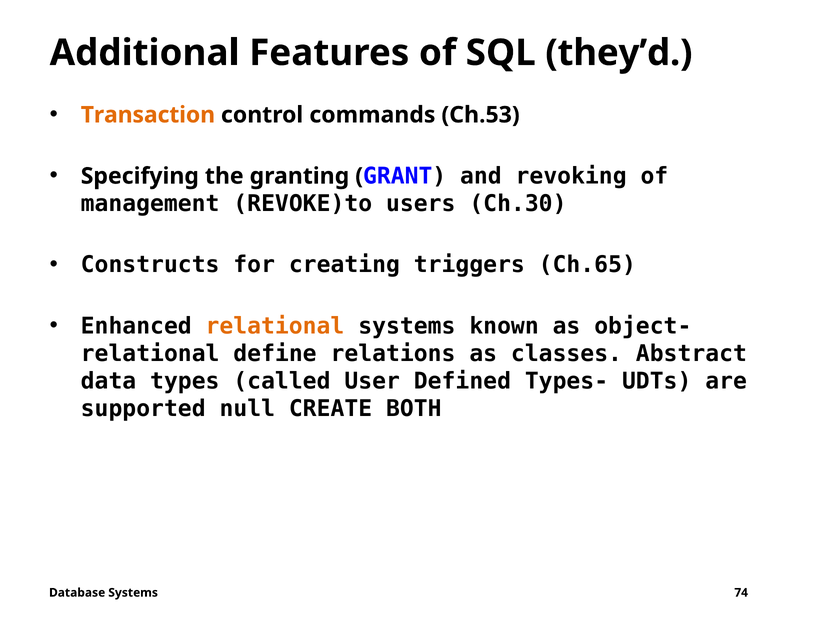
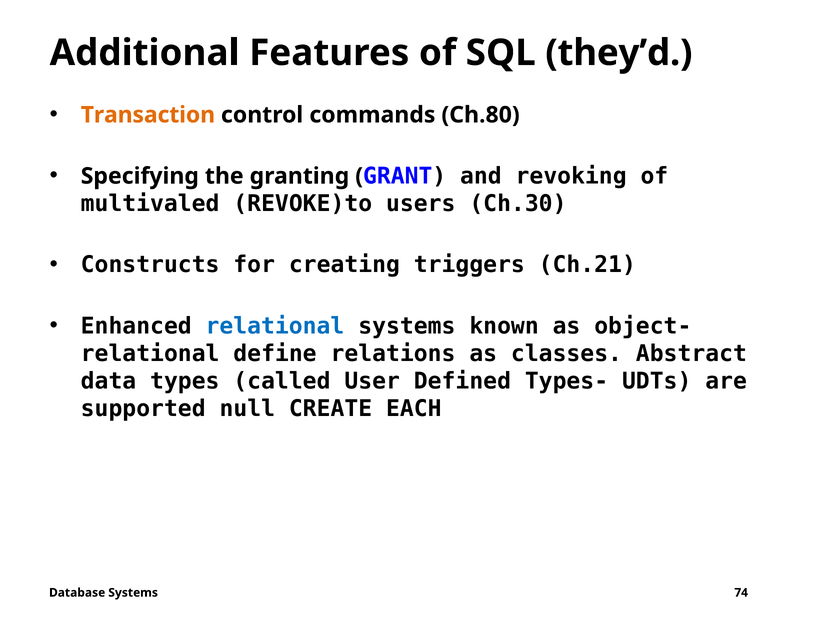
Ch.53: Ch.53 -> Ch.80 (481, 115)
management: management -> multivaled (150, 204)
Ch.65: Ch.65 -> Ch.21 (587, 265)
relational colour: orange -> blue (275, 326)
BOTH: BOTH -> EACH (414, 409)
